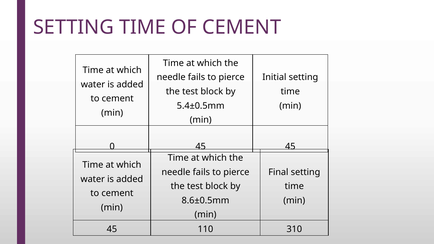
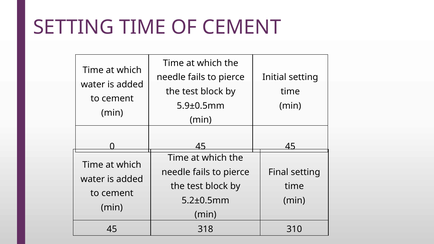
5.4±0.5mm: 5.4±0.5mm -> 5.9±0.5mm (201, 106)
8.6±0.5mm: 8.6±0.5mm -> 5.2±0.5mm (205, 201)
110: 110 -> 318 (205, 229)
